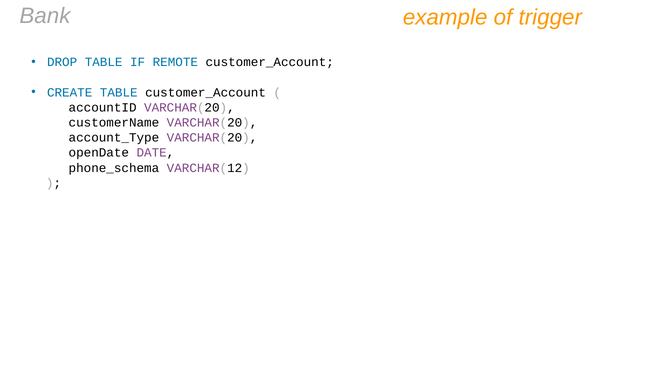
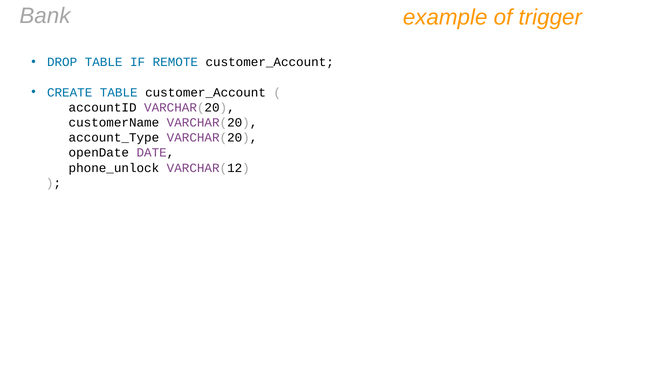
phone_schema: phone_schema -> phone_unlock (114, 168)
